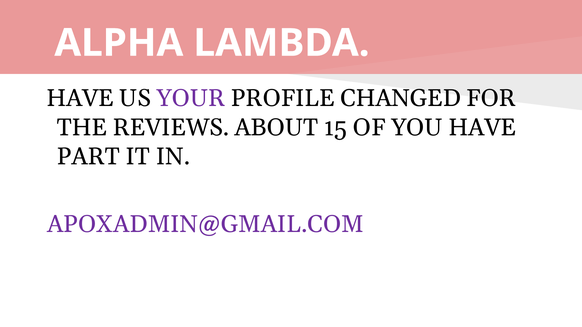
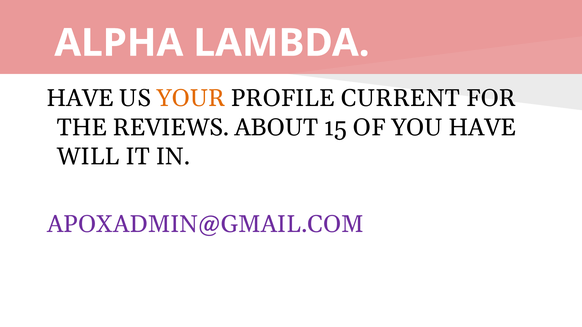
YOUR colour: purple -> orange (191, 98)
CHANGED: CHANGED -> CURRENT (400, 98)
PART: PART -> WILL (88, 157)
